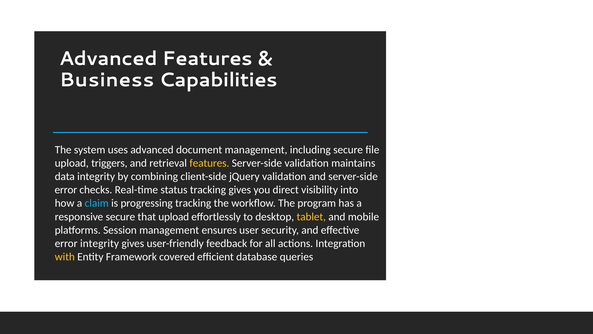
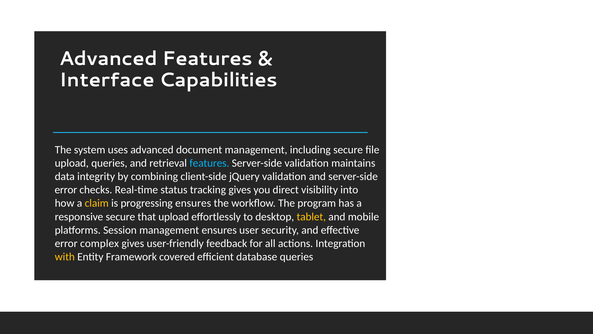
Business: Business -> Interface (107, 80)
upload triggers: triggers -> queries (109, 163)
features colour: yellow -> light blue (209, 163)
claim colour: light blue -> yellow (97, 203)
progressing tracking: tracking -> ensures (193, 203)
error integrity: integrity -> complex (100, 243)
